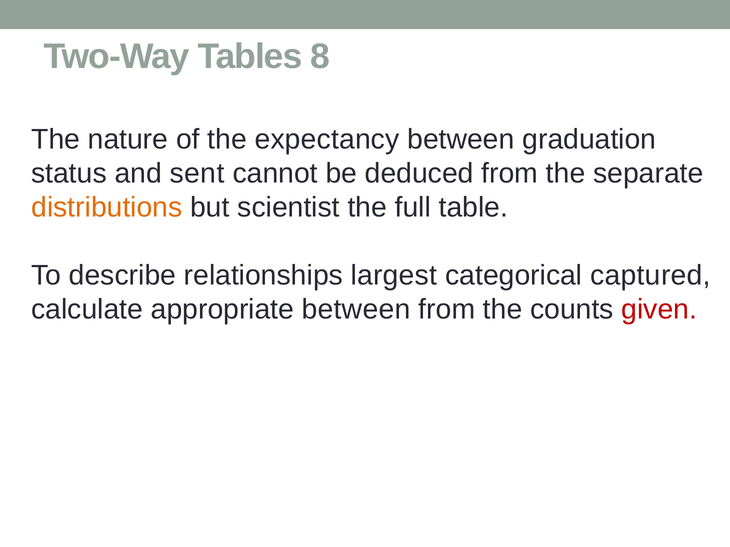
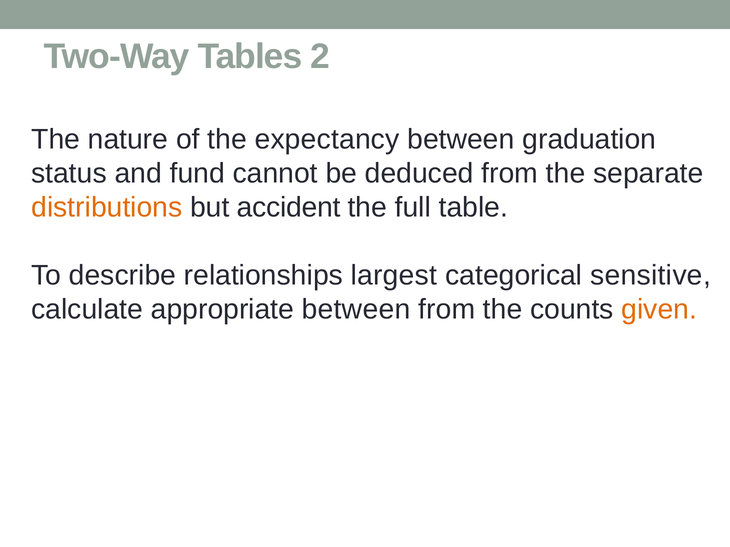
8: 8 -> 2 (320, 57)
sent: sent -> fund (197, 173)
scientist: scientist -> accident (289, 208)
captured: captured -> sensitive (651, 276)
given colour: red -> orange (659, 310)
